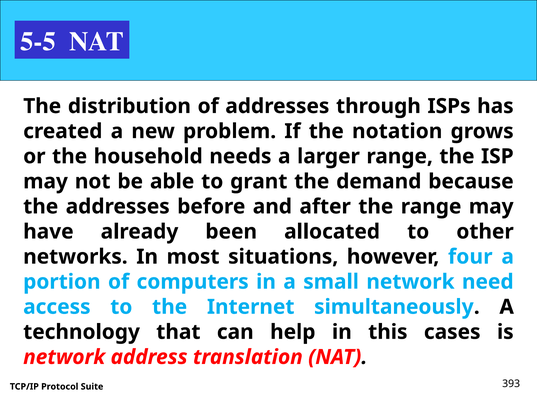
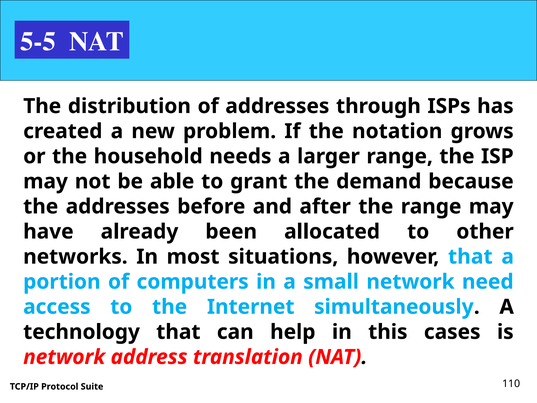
however four: four -> that (470, 257)
393: 393 -> 110 (511, 384)
